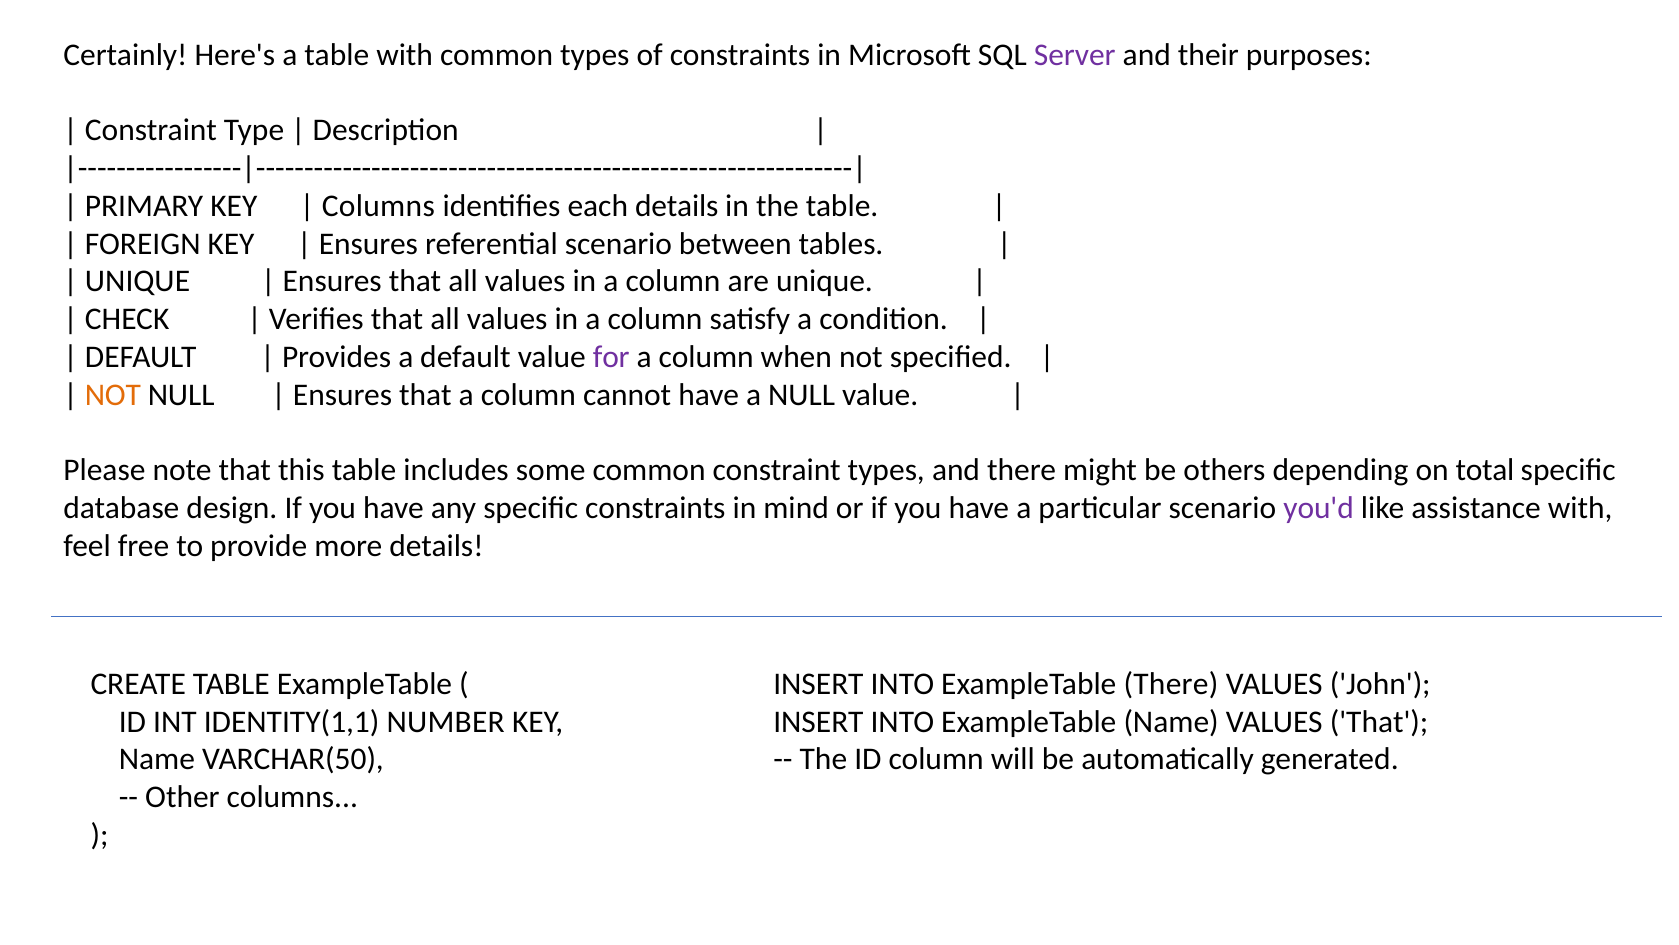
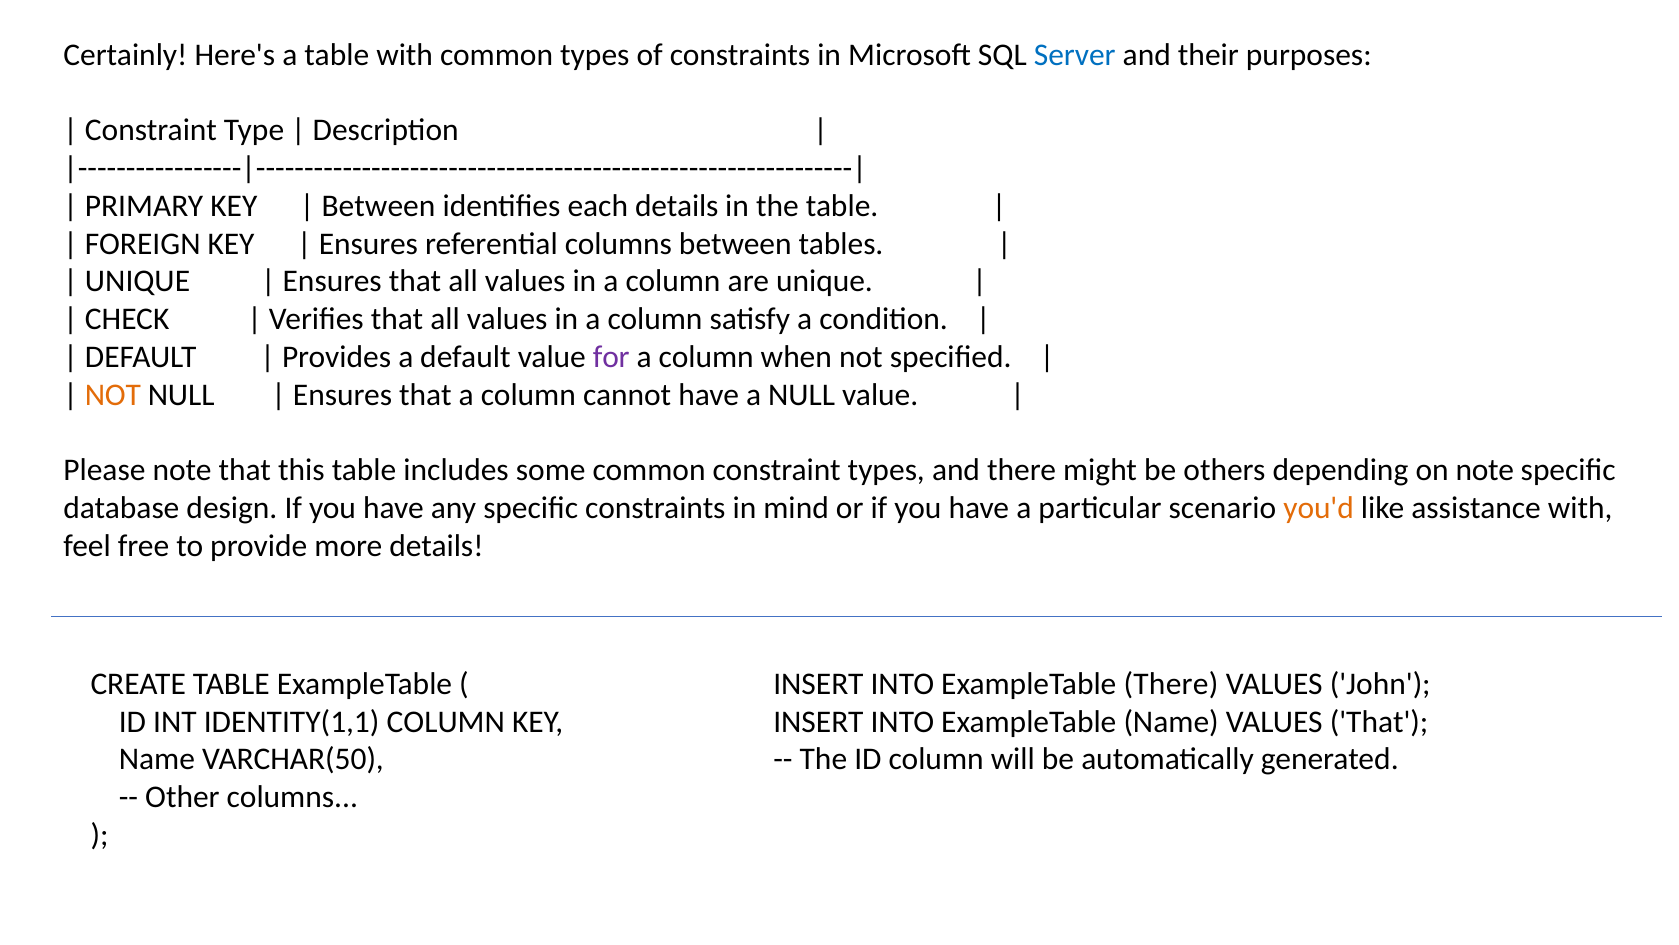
Server colour: purple -> blue (1075, 55)
Columns: Columns -> Between (378, 206)
referential scenario: scenario -> columns (618, 244)
on total: total -> note (1485, 470)
you'd colour: purple -> orange (1319, 508)
IDENTITY(1,1 NUMBER: NUMBER -> COLUMN (446, 721)
